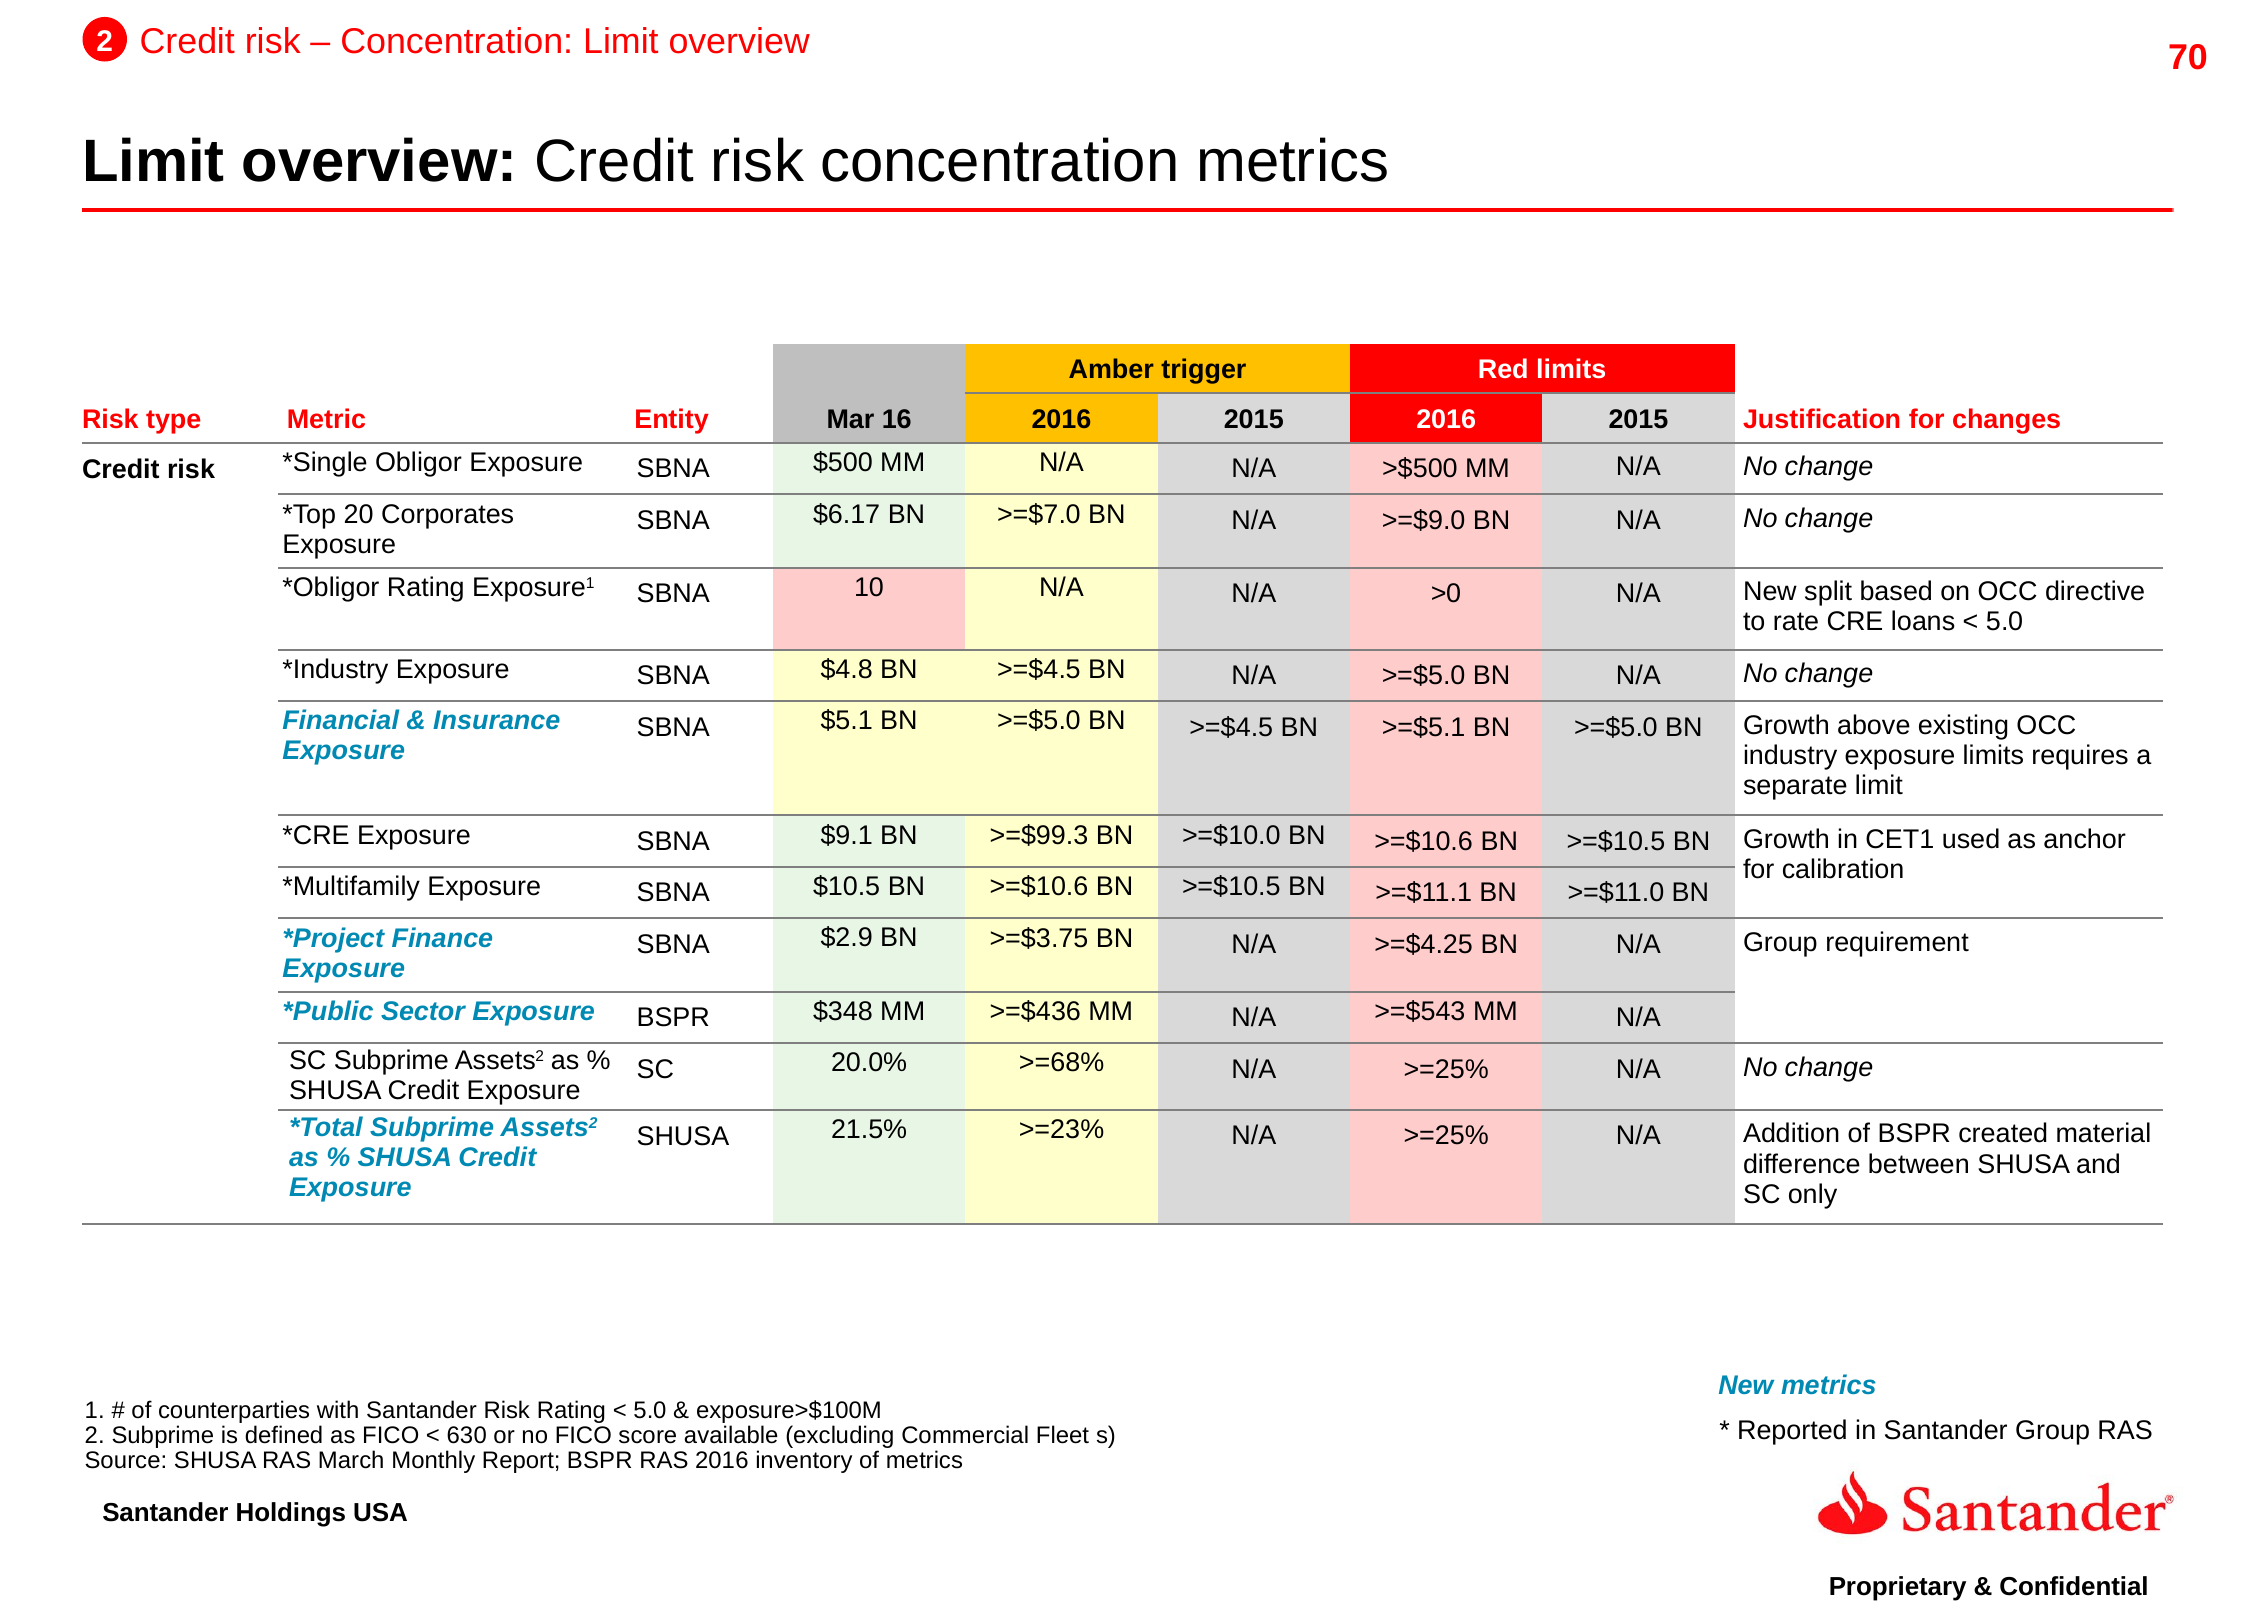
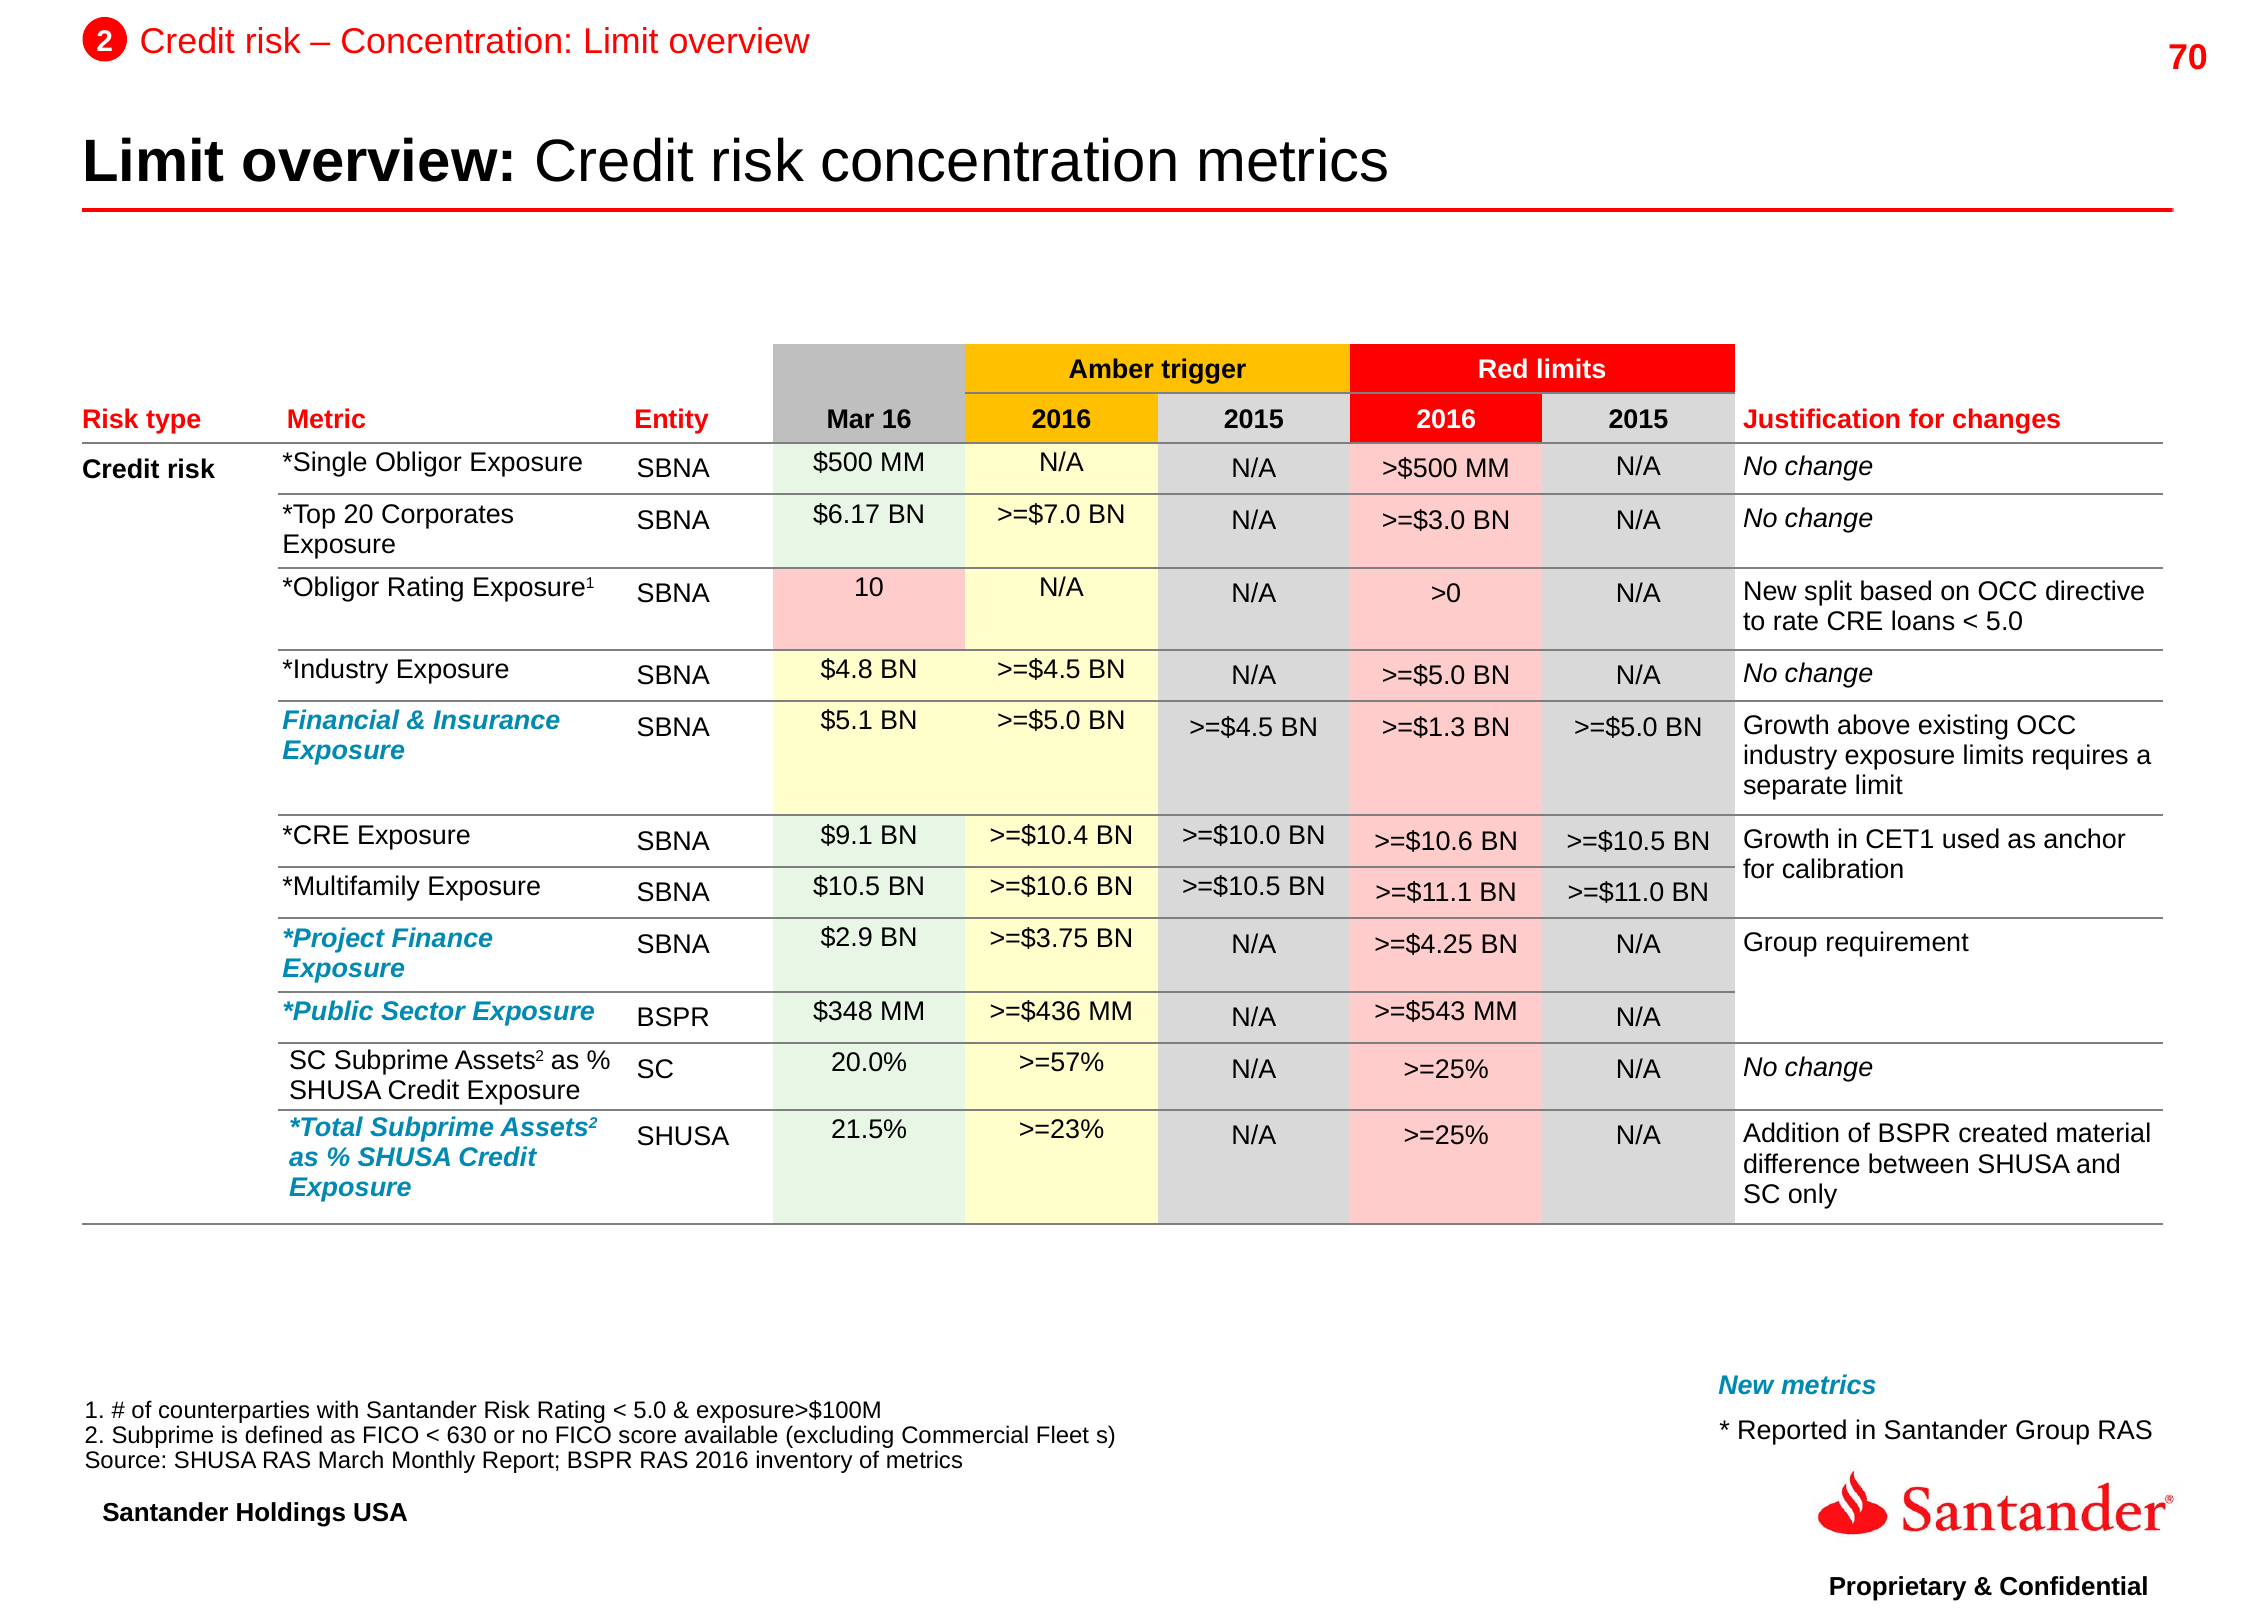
>=$9.0: >=$9.0 -> >=$3.0 (1424, 520)
>=$5.1: >=$5.1 -> >=$1.3 (1424, 727)
>=$99.3: >=$99.3 -> >=$10.4 (1039, 835)
>=68%: >=68% -> >=57% (1062, 1063)
